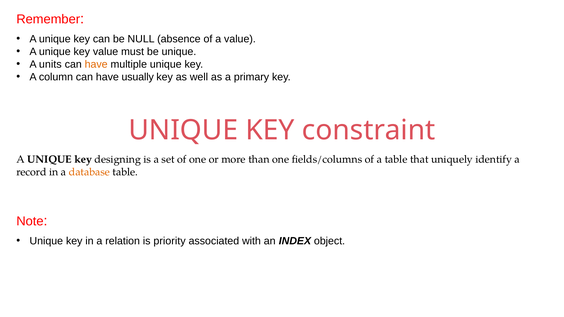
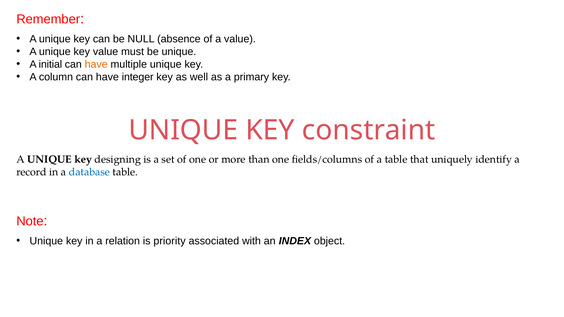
units: units -> initial (50, 64)
usually: usually -> integer (138, 77)
database colour: orange -> blue (89, 172)
